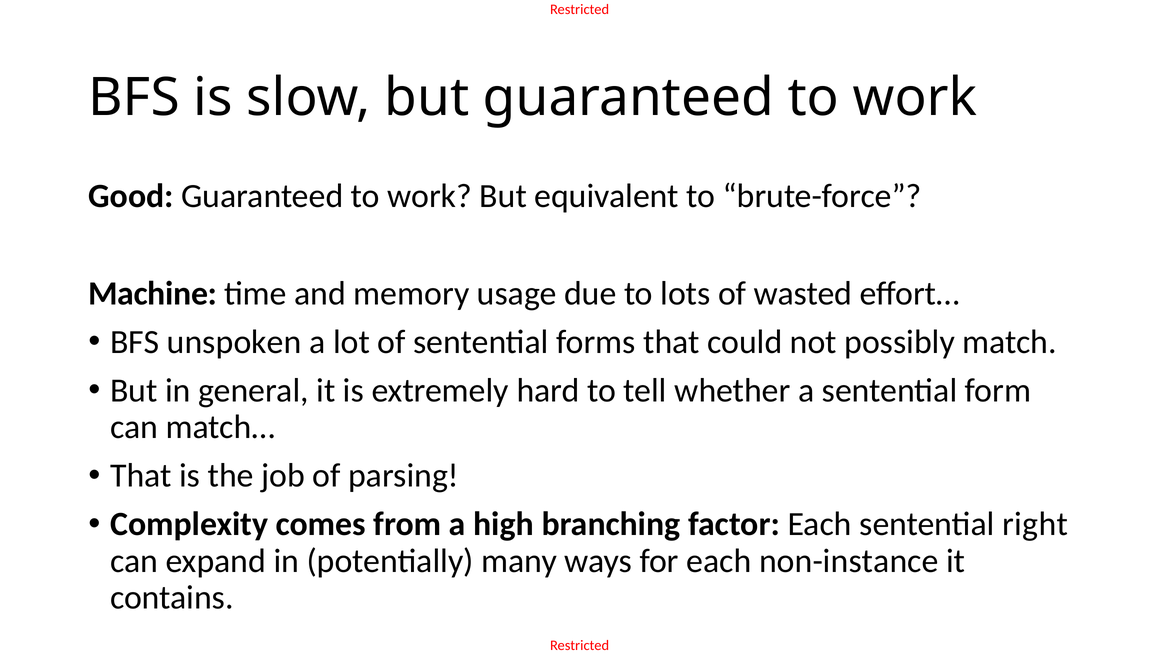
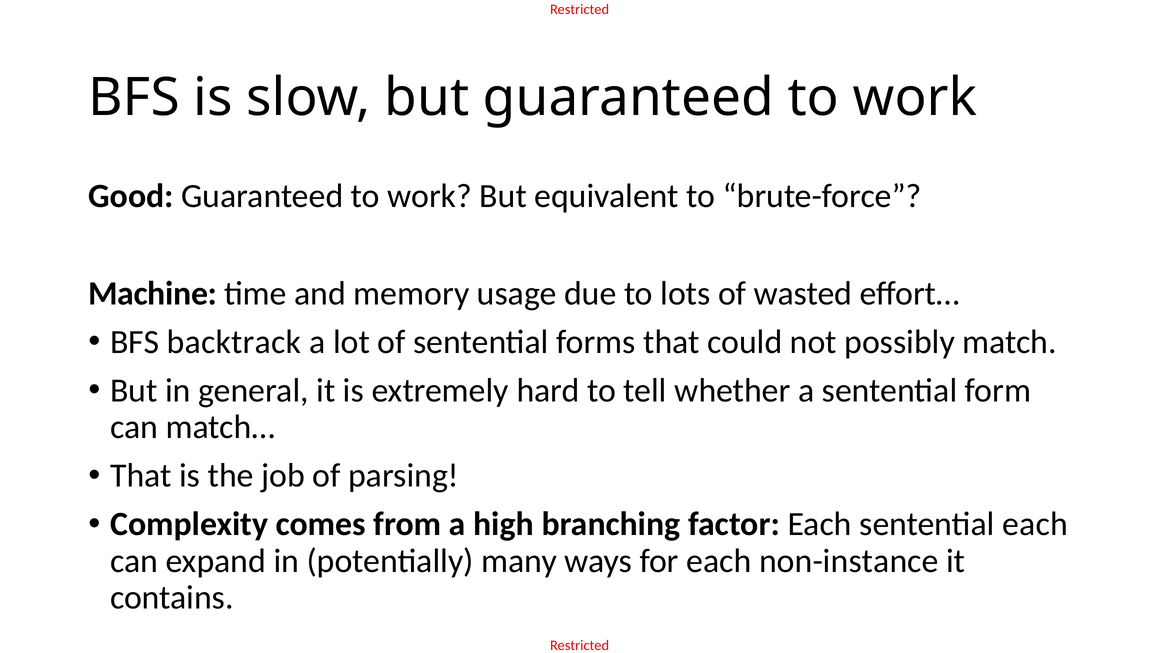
unspoken: unspoken -> backtrack (234, 342)
sentential right: right -> each (1035, 524)
